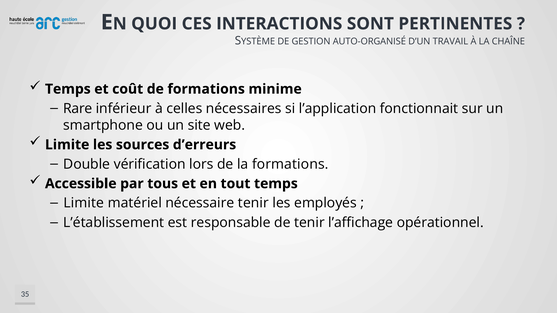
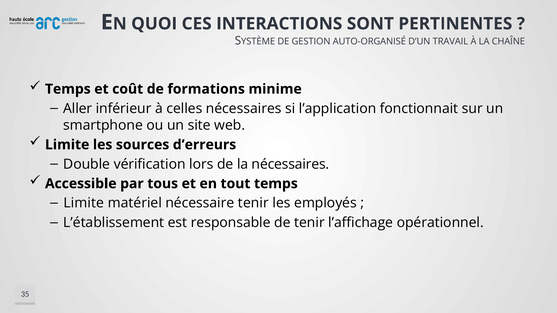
Rare: Rare -> Aller (78, 109)
la formations: formations -> nécessaires (290, 164)
